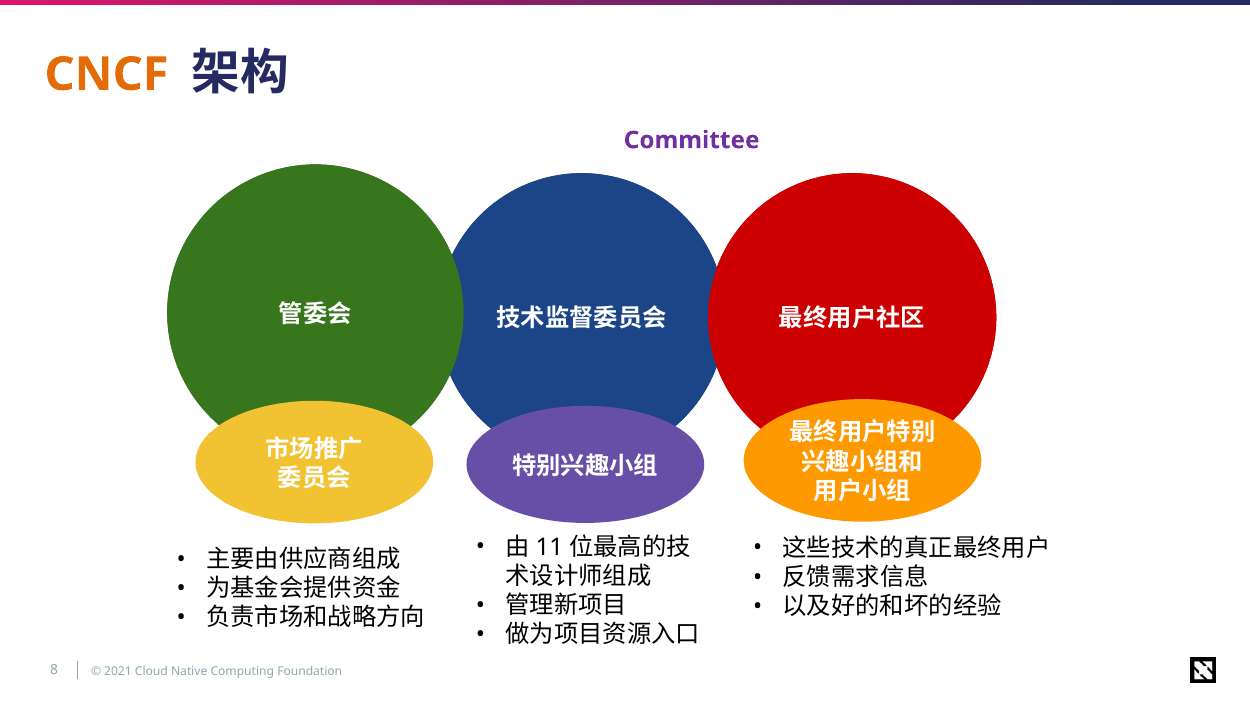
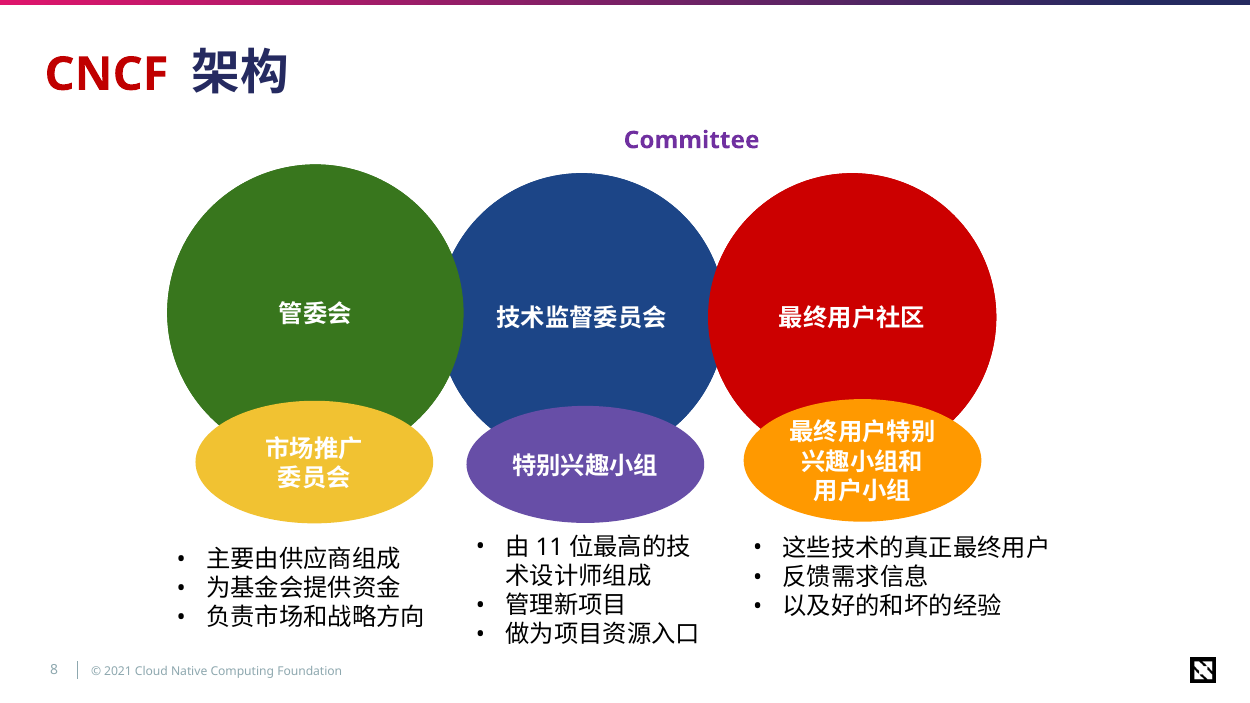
CNCF colour: orange -> red (106, 74)
